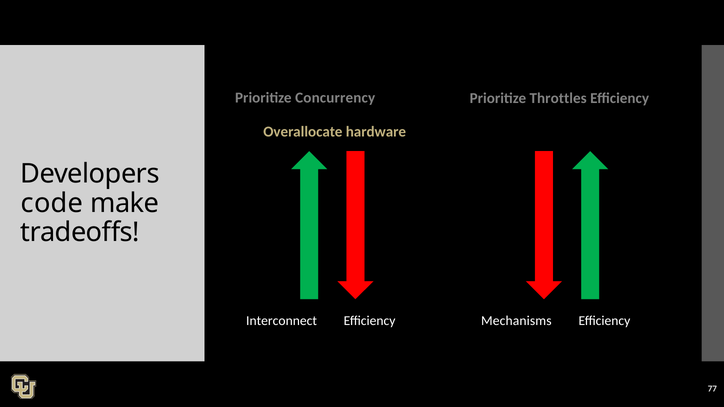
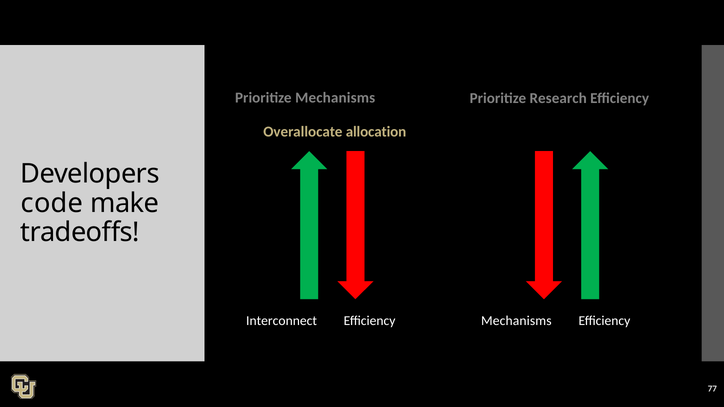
Prioritize Concurrency: Concurrency -> Mechanisms (335, 98)
Throttles: Throttles -> Research (558, 98)
hardware: hardware -> allocation (376, 132)
